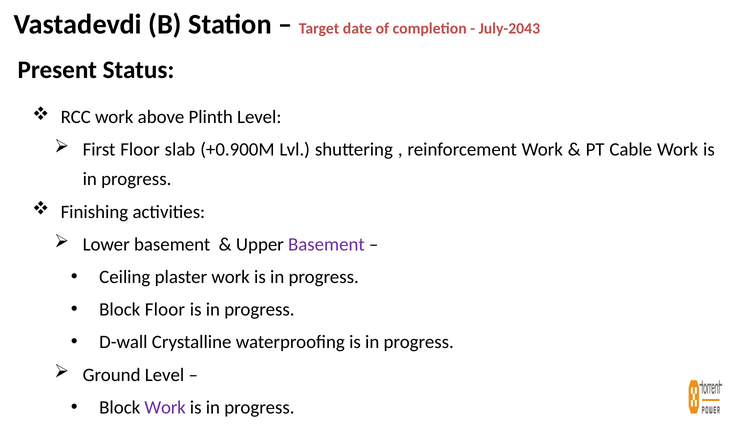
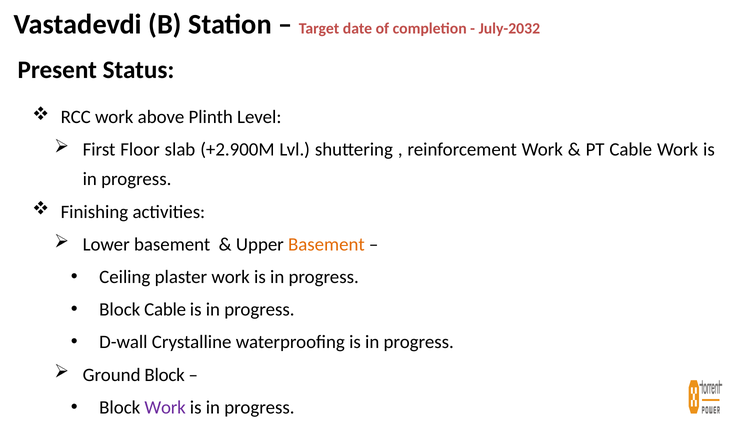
July-2043: July-2043 -> July-2032 (509, 28)
+0.900M: +0.900M -> +2.900M (237, 150)
Basement colour: purple -> orange (326, 244)
Block Floor: Floor -> Cable (165, 309)
Ground Level: Level -> Block (165, 374)
